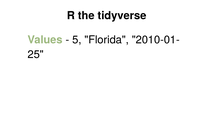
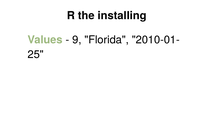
tidyverse: tidyverse -> installing (122, 15)
5: 5 -> 9 (77, 40)
